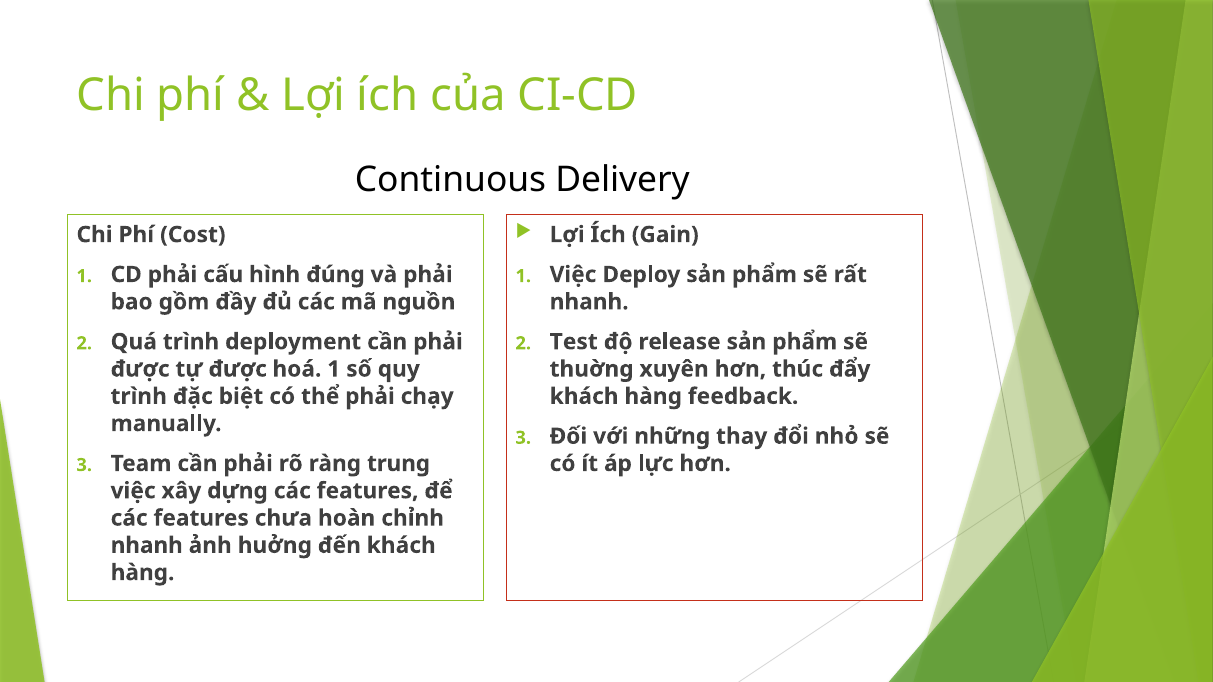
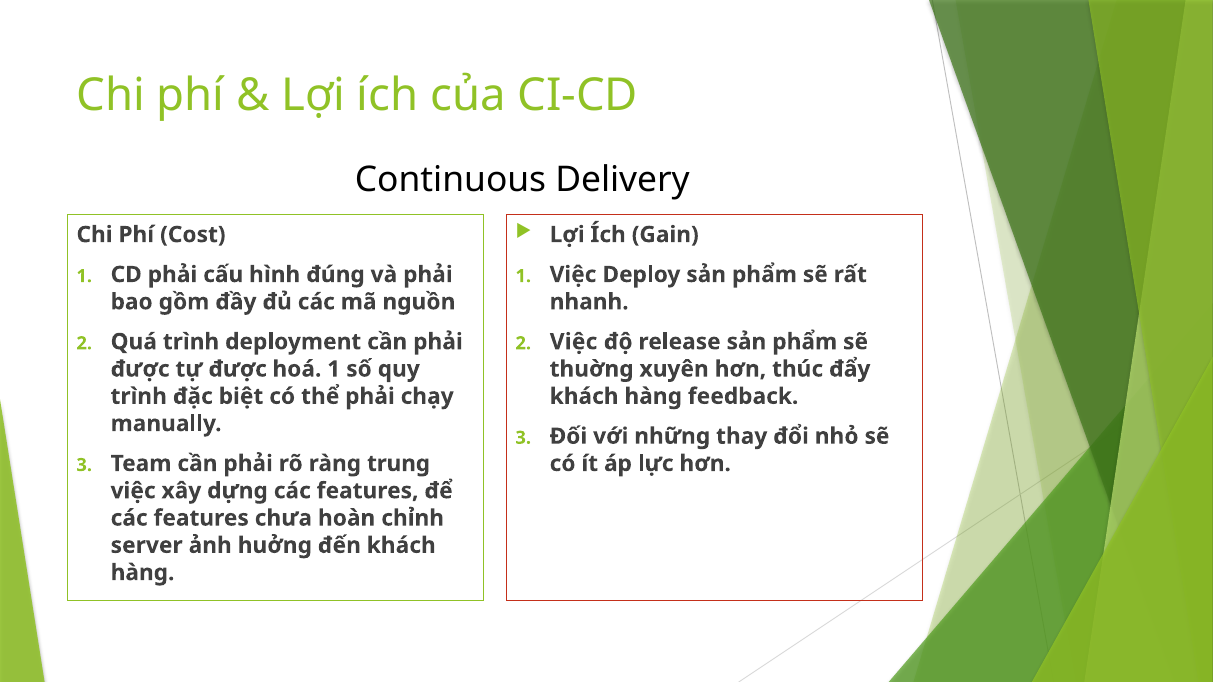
Test: Test -> Việc (574, 342)
nhanh: nhanh -> server (147, 546)
